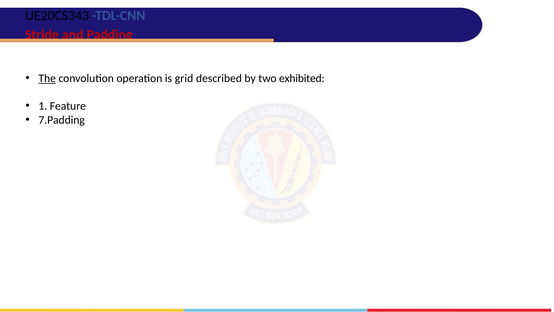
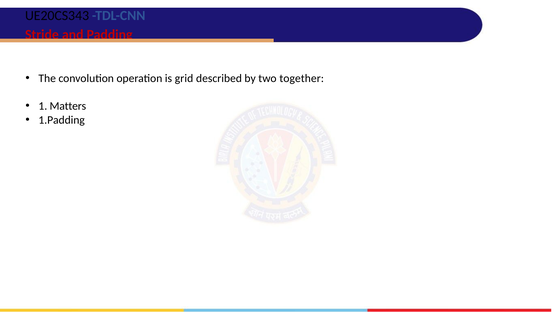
The underline: present -> none (47, 78)
exhibited: exhibited -> together (302, 78)
Feature: Feature -> Matters (68, 106)
7.Padding: 7.Padding -> 1.Padding (62, 120)
